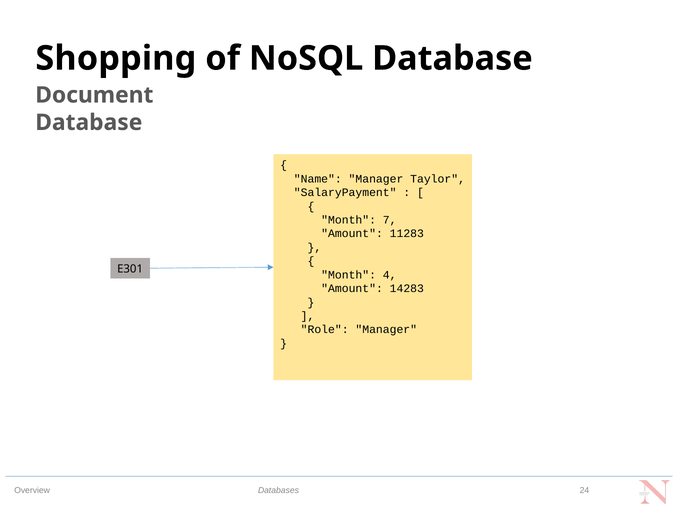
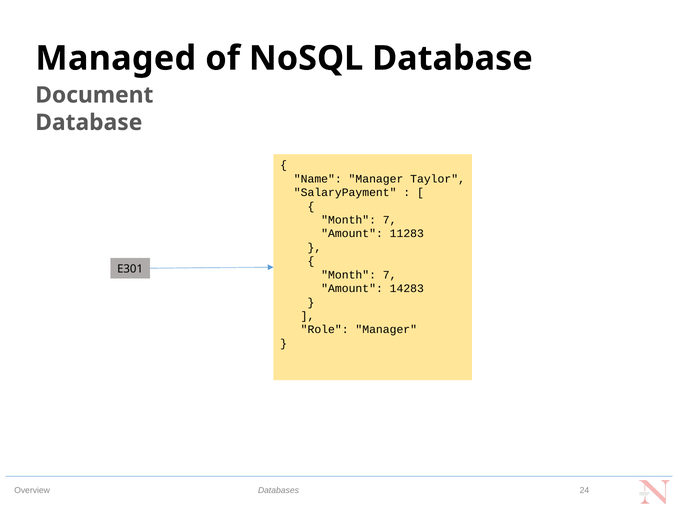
Shopping: Shopping -> Managed (116, 58)
4: 4 -> 7 (390, 275)
